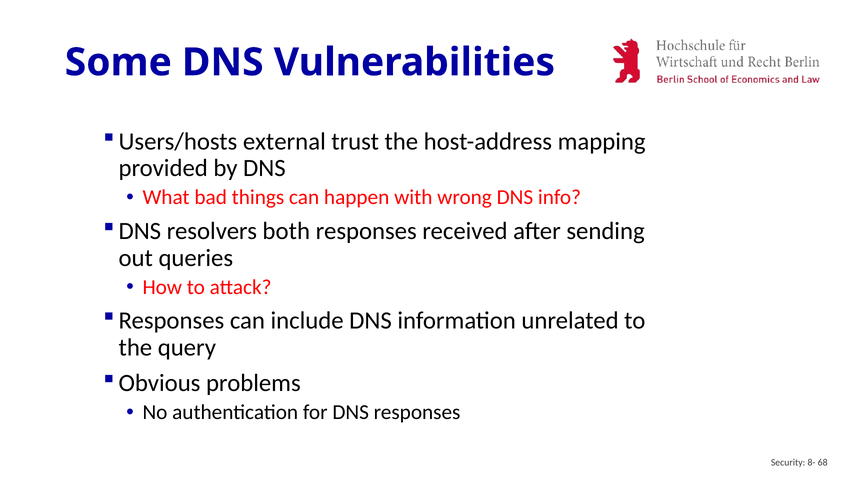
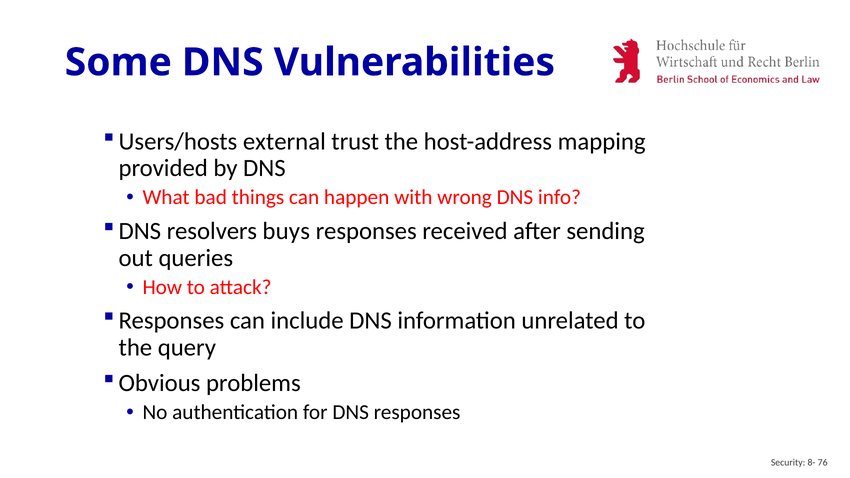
both: both -> buys (286, 231)
68: 68 -> 76 (823, 462)
